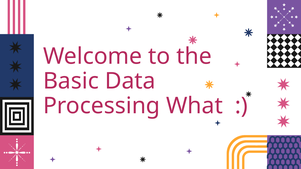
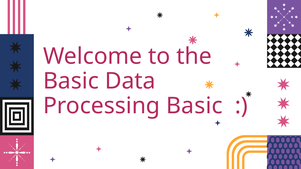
Processing What: What -> Basic (194, 106)
